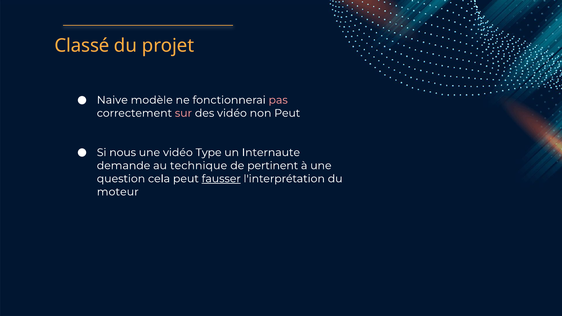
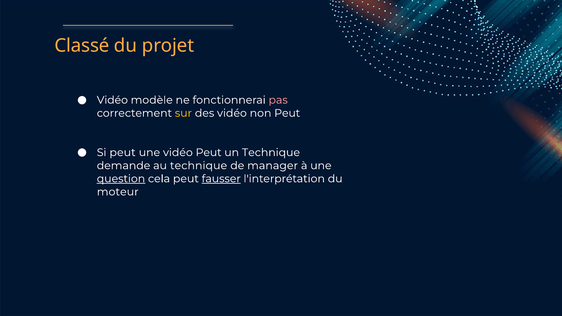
Naive: Naive -> Vidéo (112, 100)
sur colour: pink -> yellow (183, 113)
Si nous: nous -> peut (123, 153)
vidéo Type: Type -> Peut (209, 153)
un Internaute: Internaute -> Technique (271, 153)
pertinent: pertinent -> manager (273, 166)
question underline: none -> present (121, 179)
